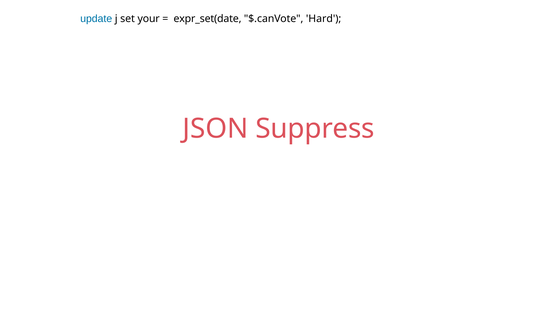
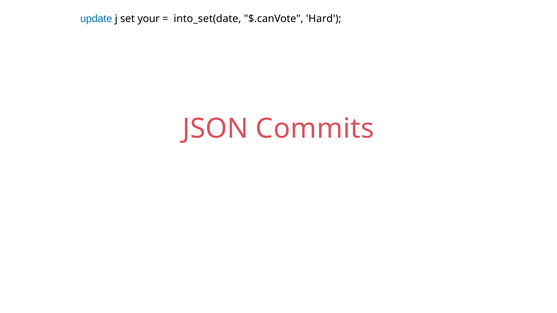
expr_set(date: expr_set(date -> into_set(date (207, 19)
Suppress: Suppress -> Commits (315, 129)
